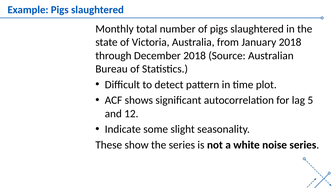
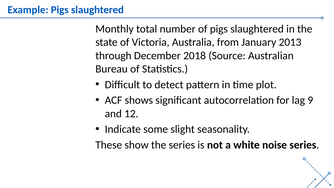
January 2018: 2018 -> 2013 (290, 42)
5: 5 -> 9 (310, 100)
